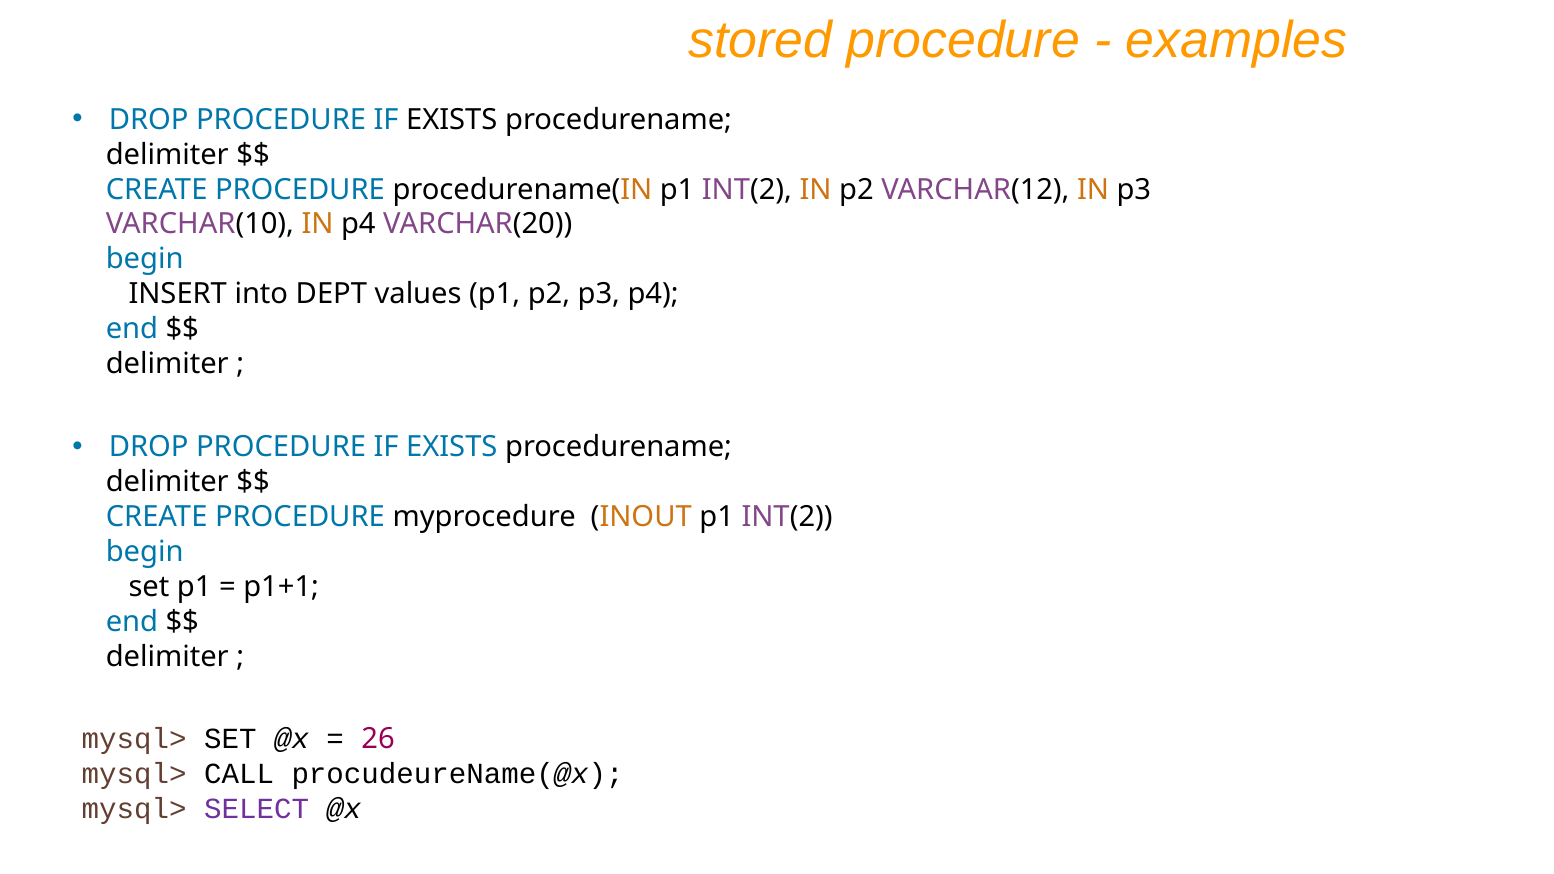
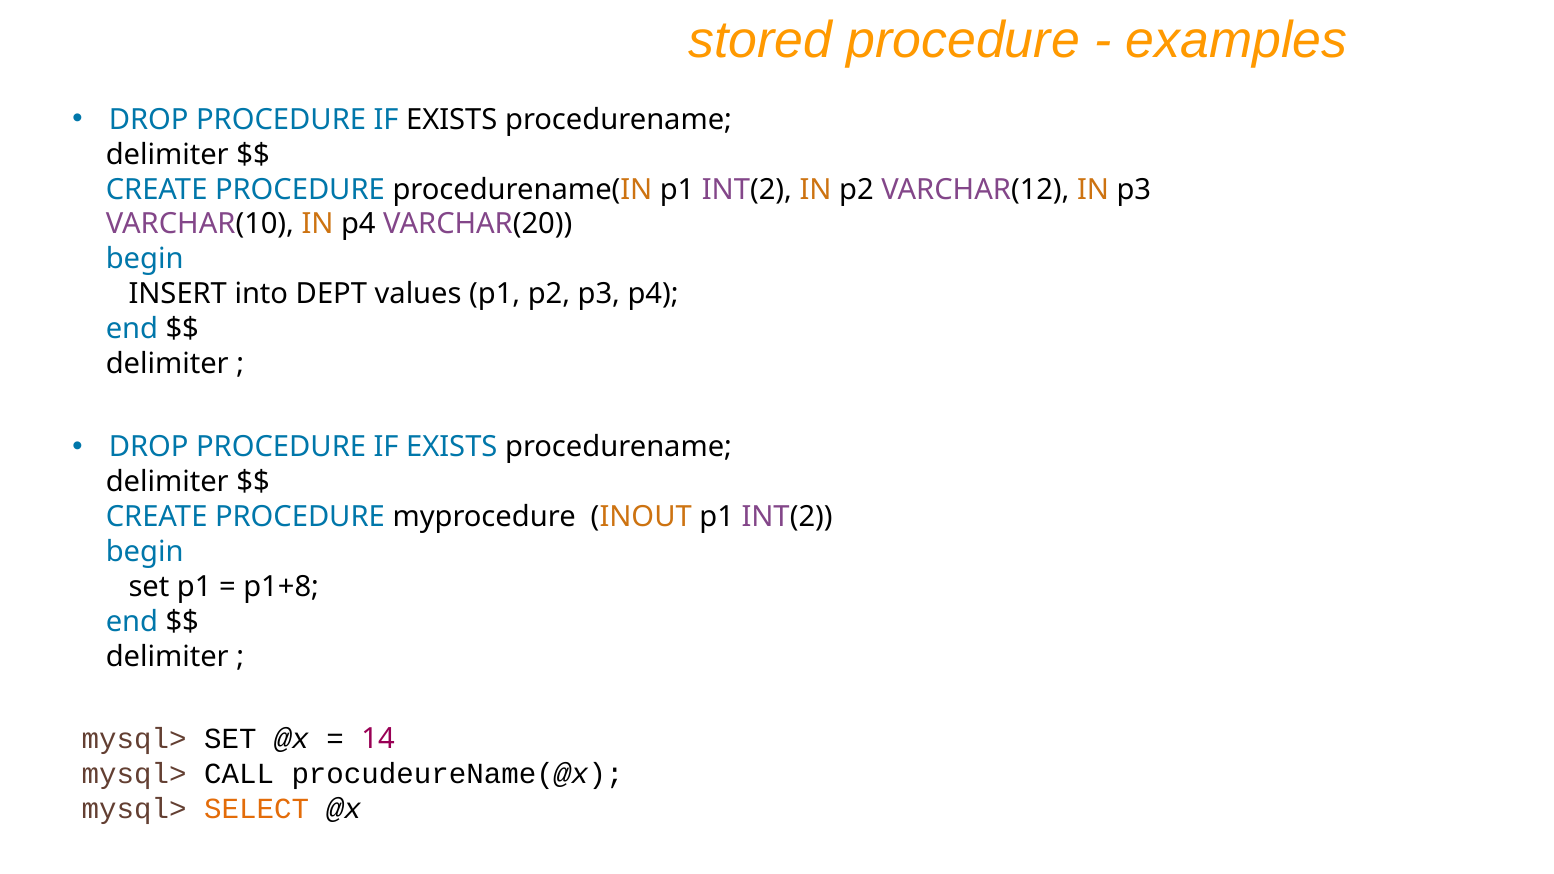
p1+1: p1+1 -> p1+8 (281, 587)
26: 26 -> 14 (378, 739)
SELECT colour: purple -> orange (257, 809)
